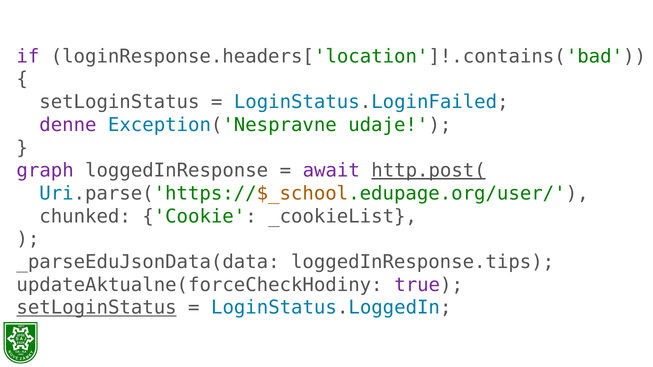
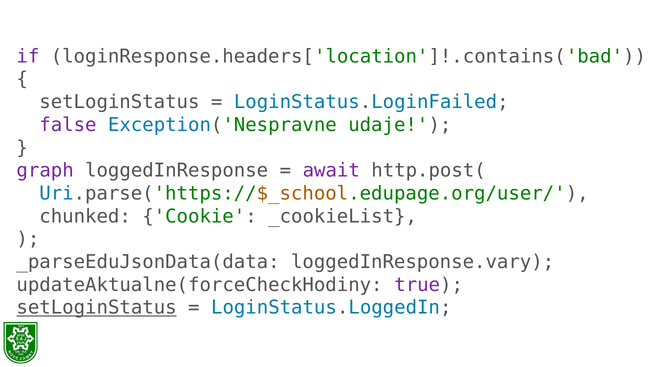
denne: denne -> false (68, 125)
http.post( underline: present -> none (429, 171)
loggedInResponse.tips: loggedInResponse.tips -> loggedInResponse.vary (423, 262)
